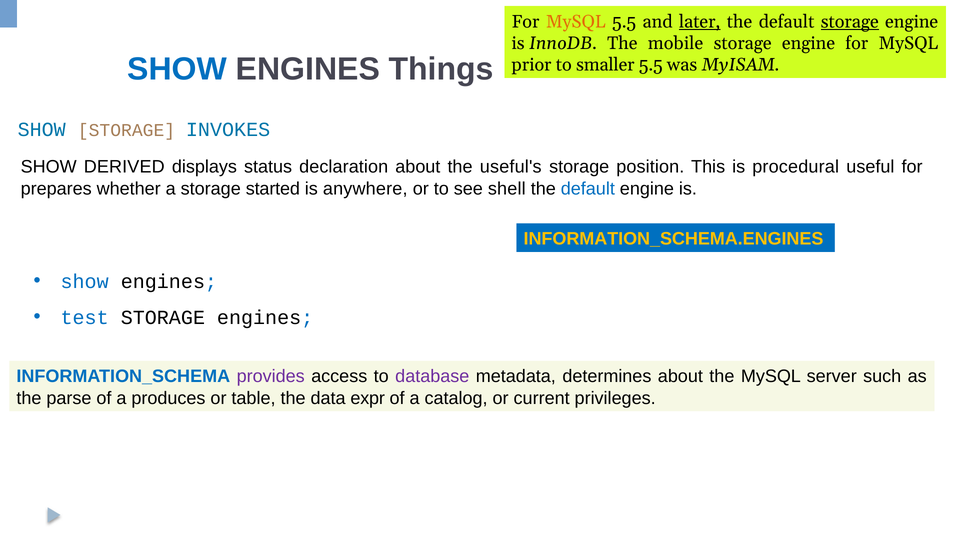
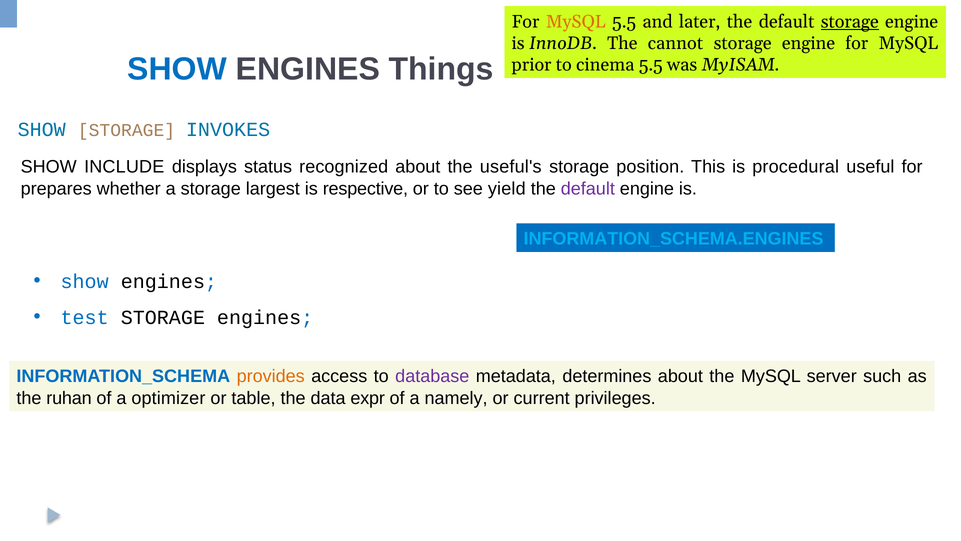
later underline: present -> none (700, 22)
mobile: mobile -> cannot (676, 43)
smaller: smaller -> cinema (605, 65)
DERIVED: DERIVED -> INCLUDE (124, 167)
declaration: declaration -> recognized (344, 167)
started: started -> largest (273, 188)
anywhere: anywhere -> respective (365, 188)
shell: shell -> yield (507, 188)
default colour: blue -> purple (588, 188)
INFORMATION_SCHEMA.ENGINES colour: yellow -> light blue (673, 239)
provides colour: purple -> orange (271, 376)
parse: parse -> ruhan (69, 398)
produces: produces -> optimizer (168, 398)
catalog: catalog -> namely (456, 398)
